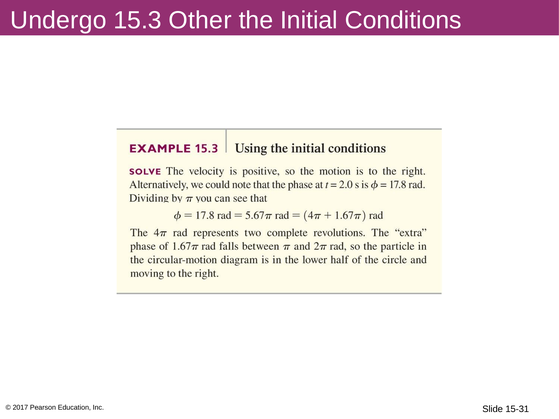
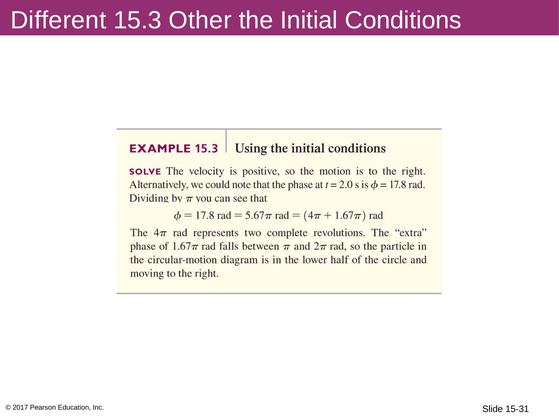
Undergo: Undergo -> Different (58, 20)
